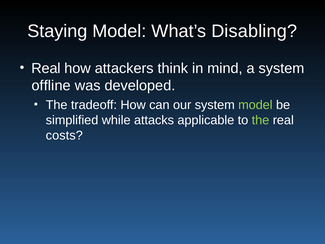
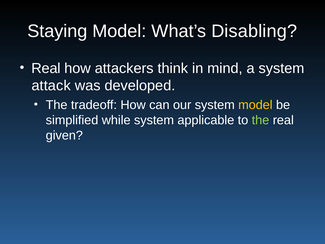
offline: offline -> attack (51, 86)
model colour: light green -> yellow (255, 105)
while attacks: attacks -> system (154, 120)
costs: costs -> given (64, 135)
